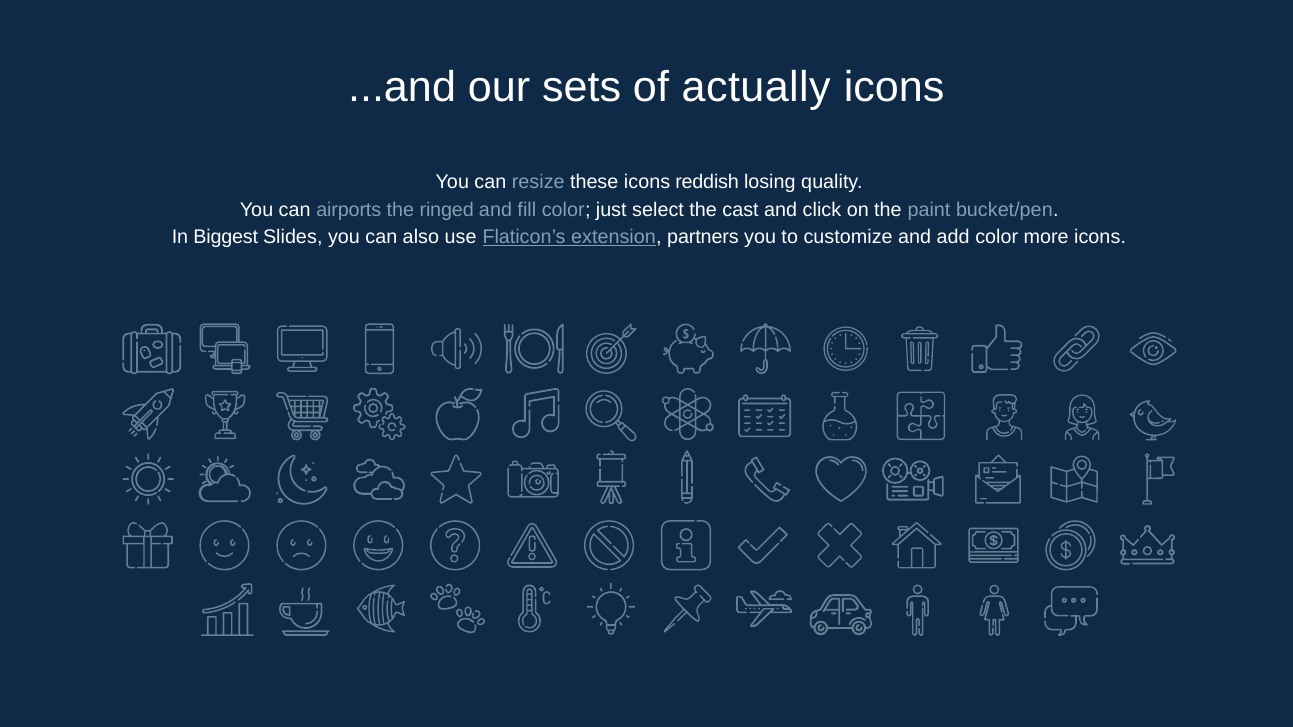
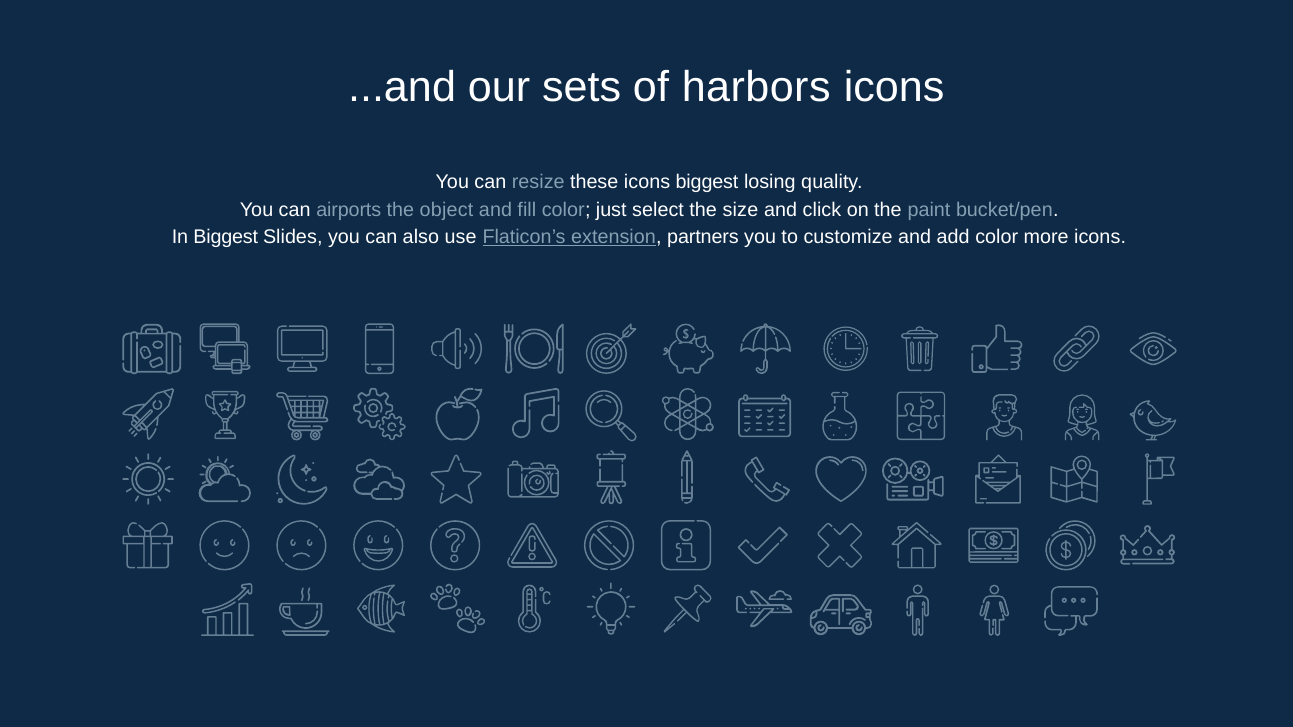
actually: actually -> harbors (756, 88)
icons reddish: reddish -> biggest (707, 182)
ringed: ringed -> object (446, 210)
cast: cast -> size (740, 210)
